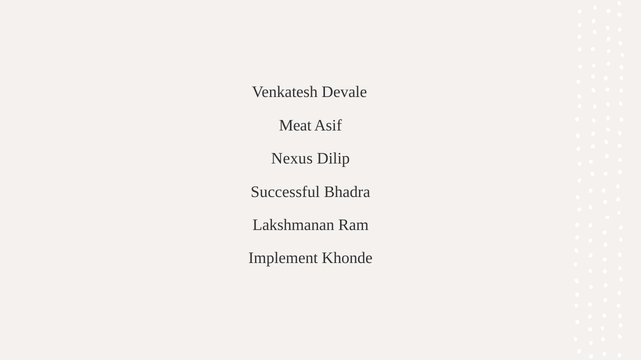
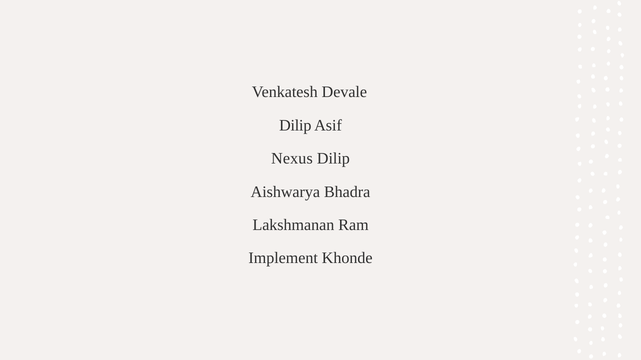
Meat: Meat -> Dilip (295, 126)
Successful: Successful -> Aishwarya (285, 192)
